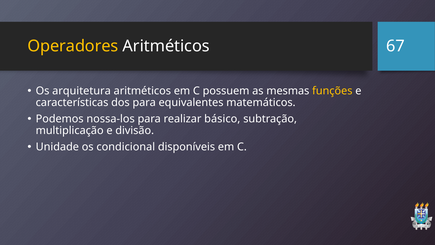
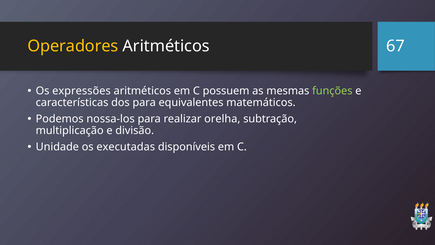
arquitetura: arquitetura -> expressões (81, 91)
funções colour: yellow -> light green (332, 91)
básico: básico -> orelha (222, 119)
condicional: condicional -> executadas (126, 147)
